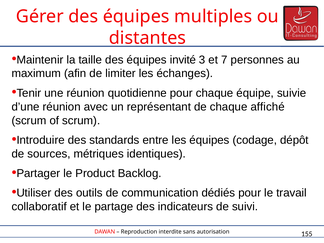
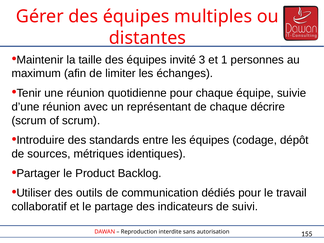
7: 7 -> 1 (224, 60)
affiché: affiché -> décrire (268, 107)
